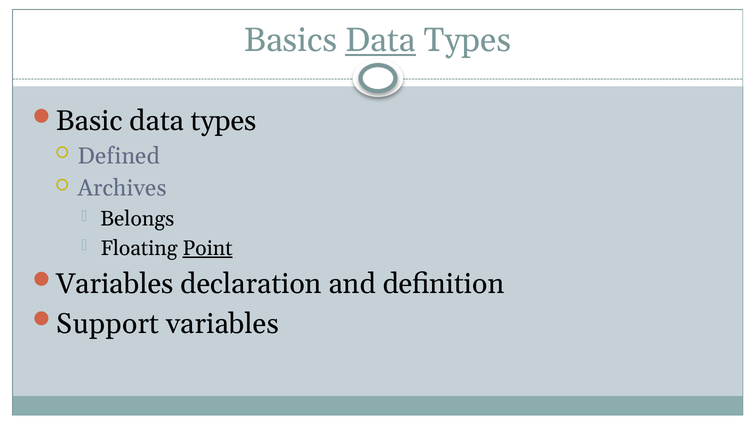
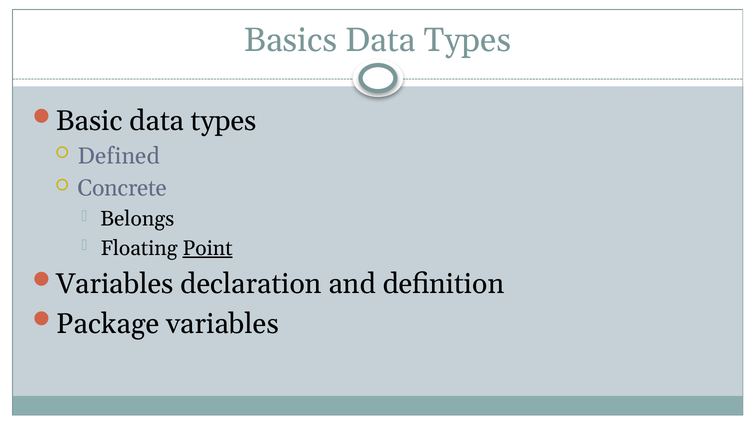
Data underline: present -> none (380, 40)
Archives: Archives -> Concrete (122, 188)
Support: Support -> Package (108, 324)
